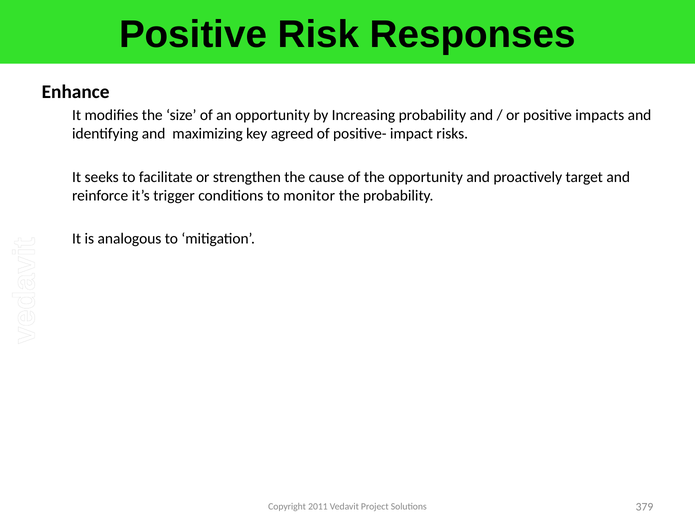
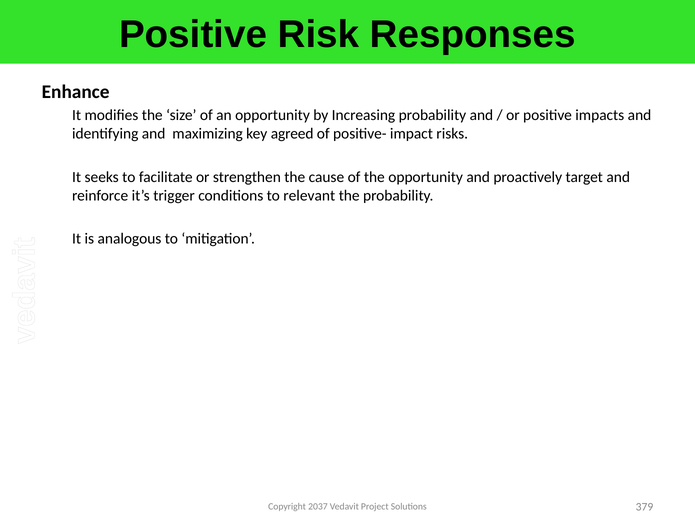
monitor: monitor -> relevant (309, 196)
2011: 2011 -> 2037 (318, 507)
